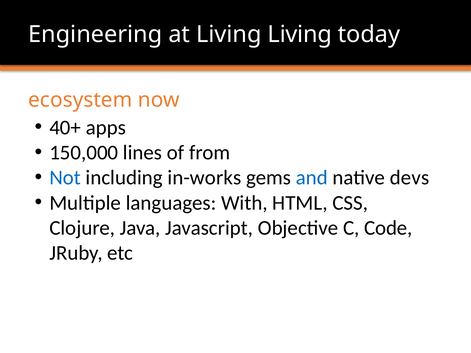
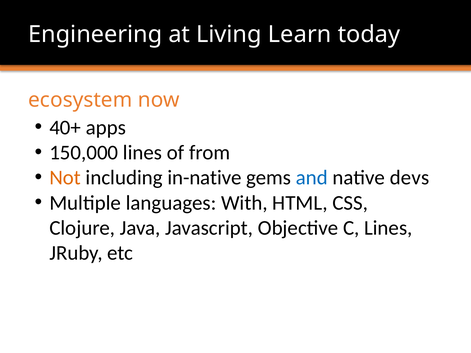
Living Living: Living -> Learn (300, 34)
Not colour: blue -> orange (65, 178)
in-works: in-works -> in-native (204, 178)
C Code: Code -> Lines (388, 228)
